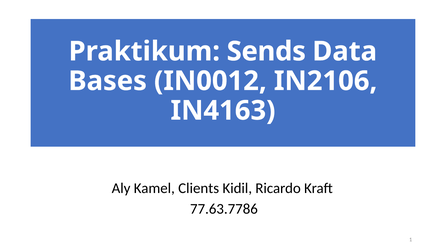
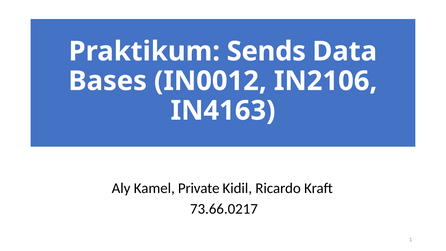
Clients: Clients -> Private (199, 188)
77.63.7786: 77.63.7786 -> 73.66.0217 (224, 209)
